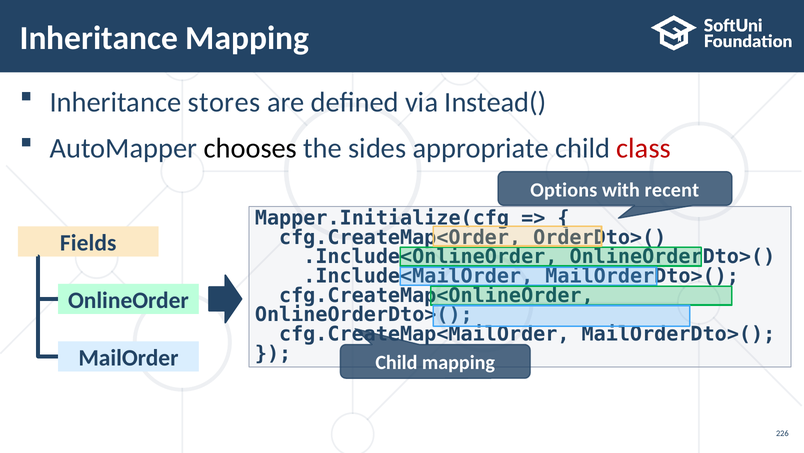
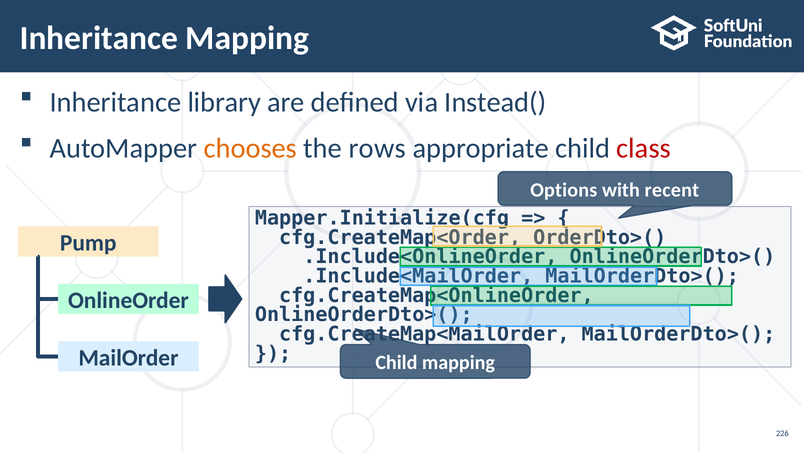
stores: stores -> library (224, 102)
chooses colour: black -> orange (250, 148)
sides: sides -> rows (377, 148)
Fields: Fields -> Pump (88, 243)
